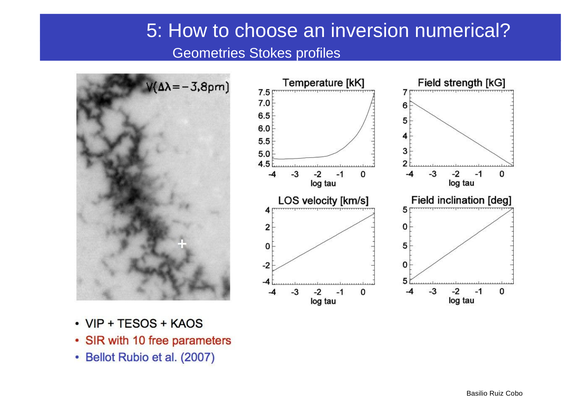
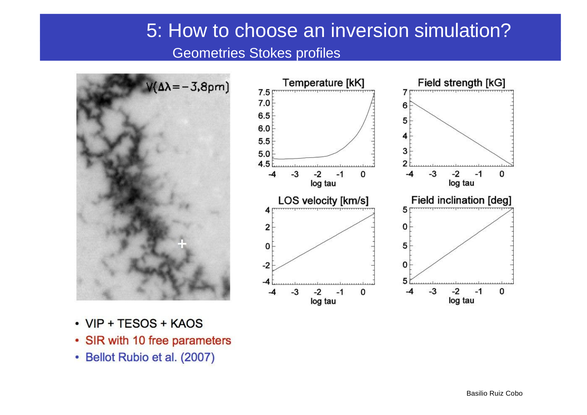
numerical: numerical -> simulation (463, 31)
